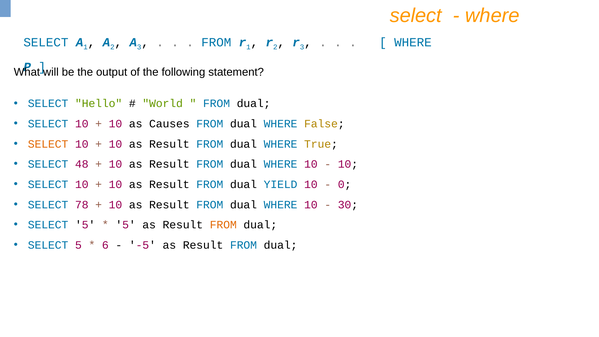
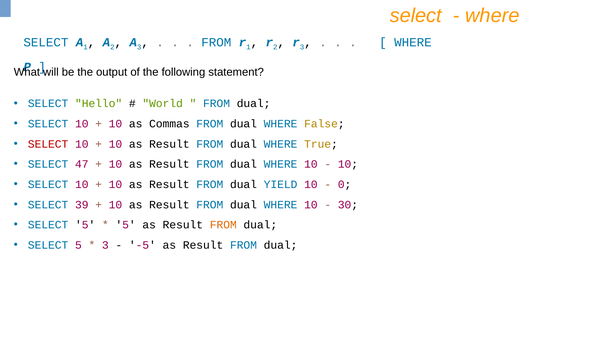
Causes: Causes -> Commas (169, 124)
SELECT colour: orange -> red (48, 144)
48: 48 -> 47 (82, 164)
78: 78 -> 39 (82, 205)
6: 6 -> 3 (105, 245)
